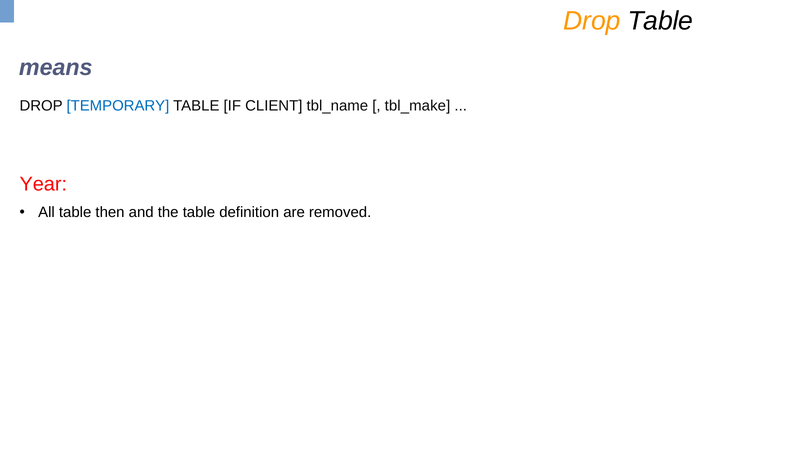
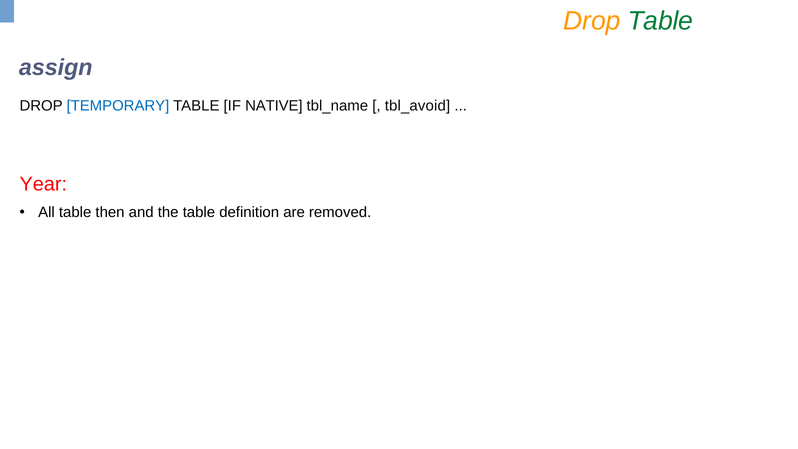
Table colour: black -> green (660, 21)
means: means -> assign (56, 67)
CLIENT: CLIENT -> NATIVE (274, 106)
tbl_make: tbl_make -> tbl_avoid (417, 106)
